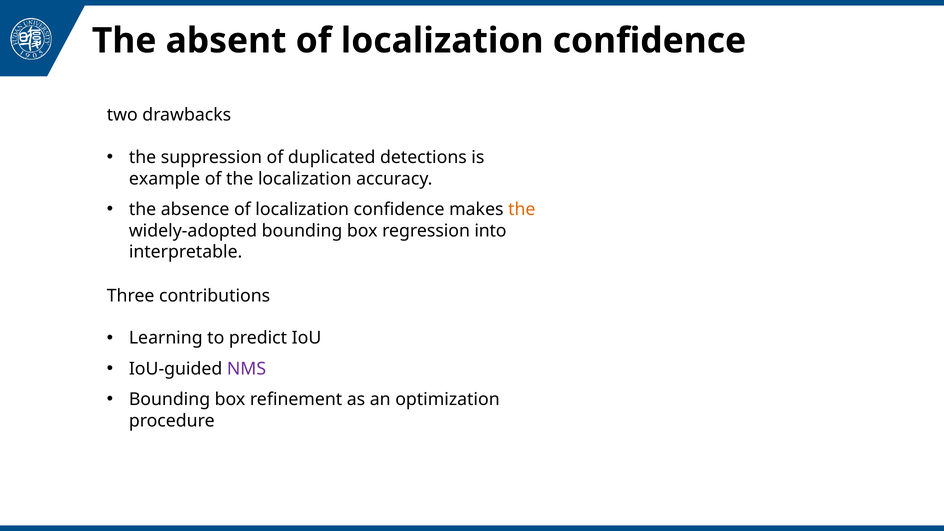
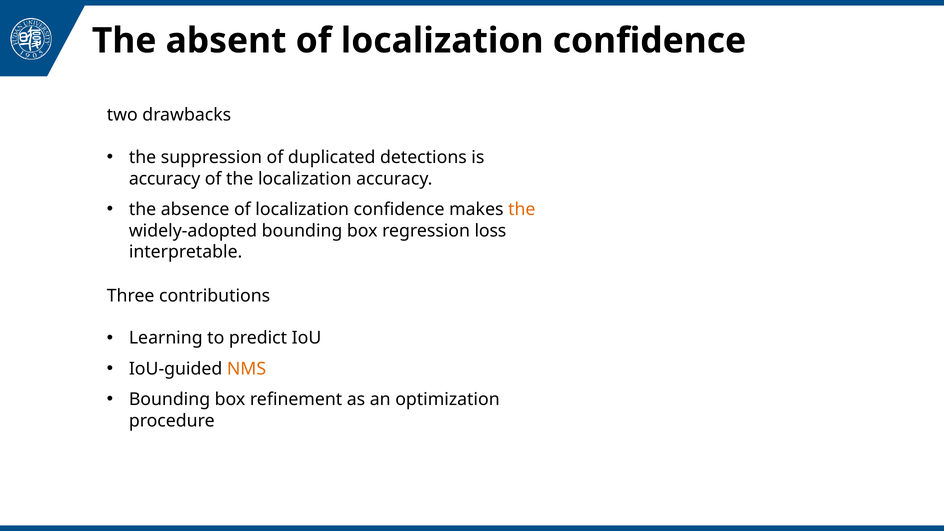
example: example -> accuracy (165, 179)
into: into -> loss (490, 231)
NMS colour: purple -> orange (246, 369)
